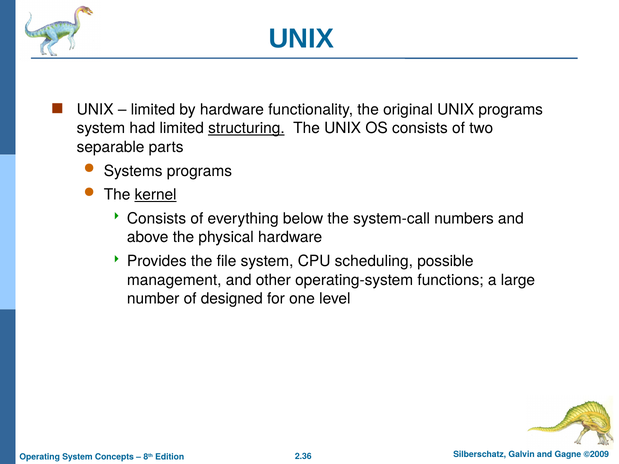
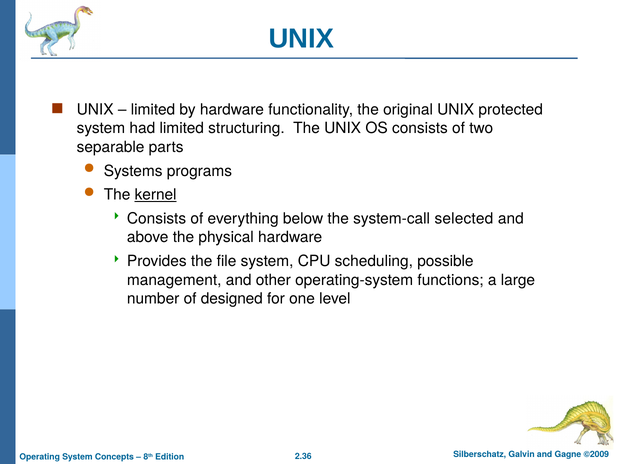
UNIX programs: programs -> protected (511, 110)
structuring underline: present -> none (246, 128)
numbers: numbers -> selected (464, 219)
